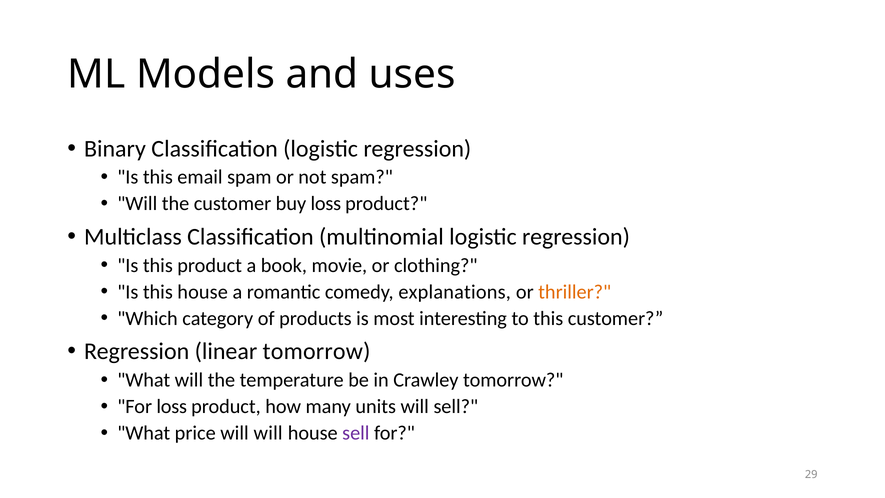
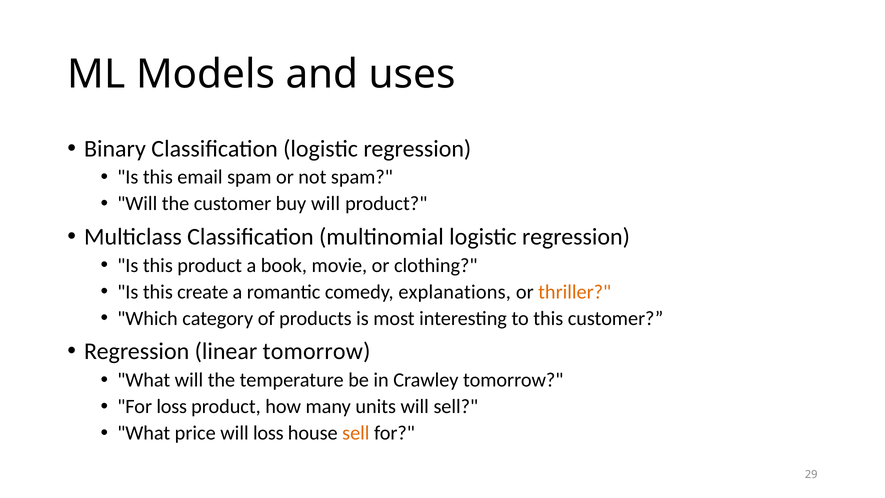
buy loss: loss -> will (326, 204)
this house: house -> create (203, 292)
will will: will -> loss (268, 433)
sell colour: purple -> orange (356, 433)
